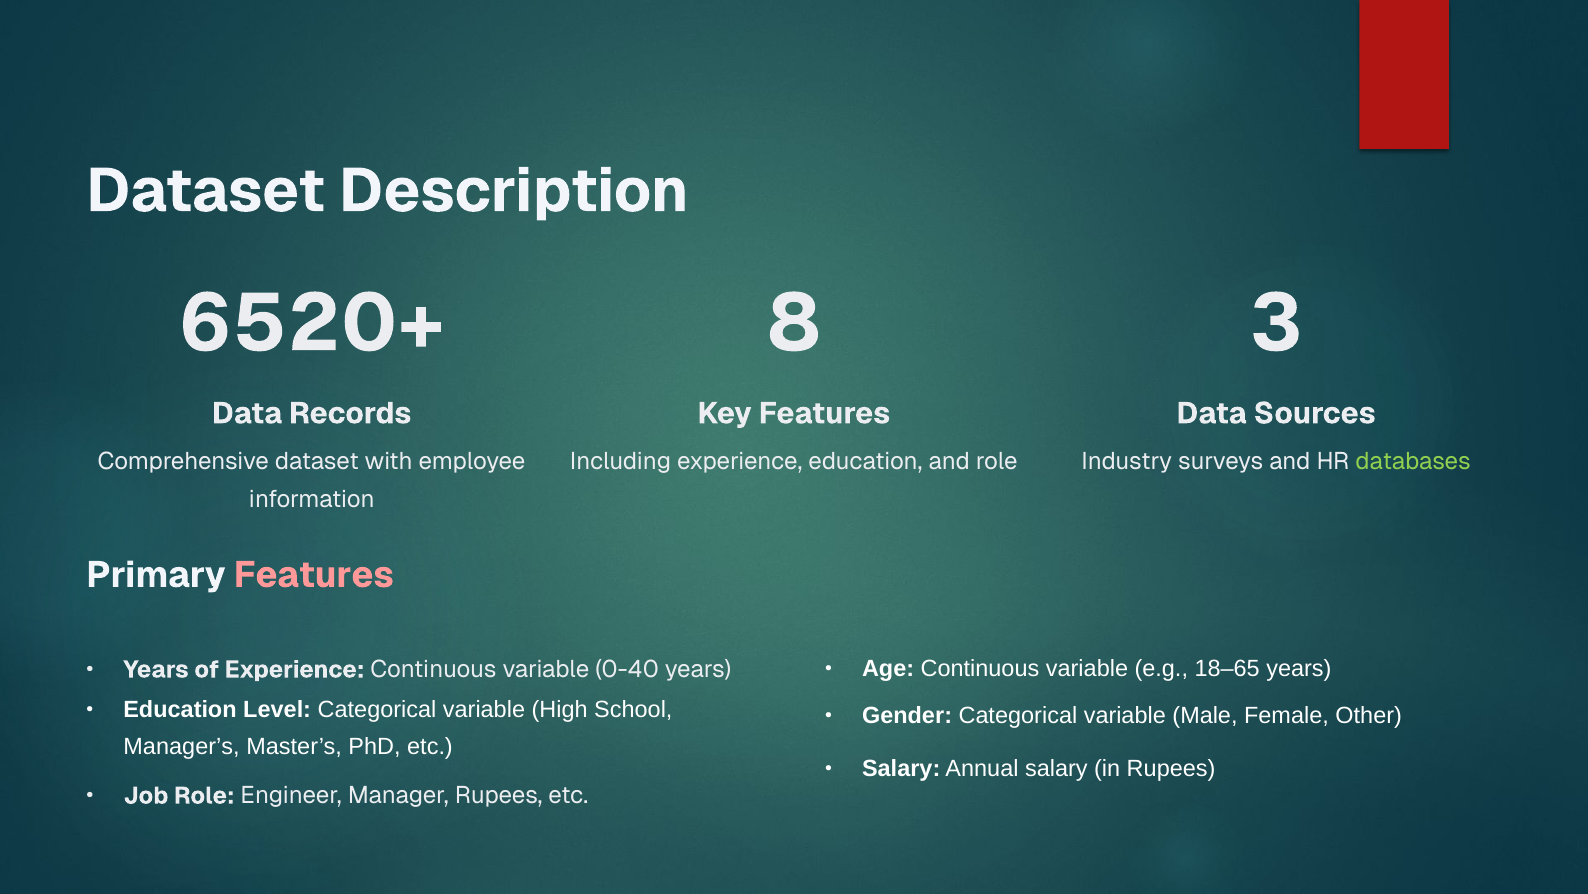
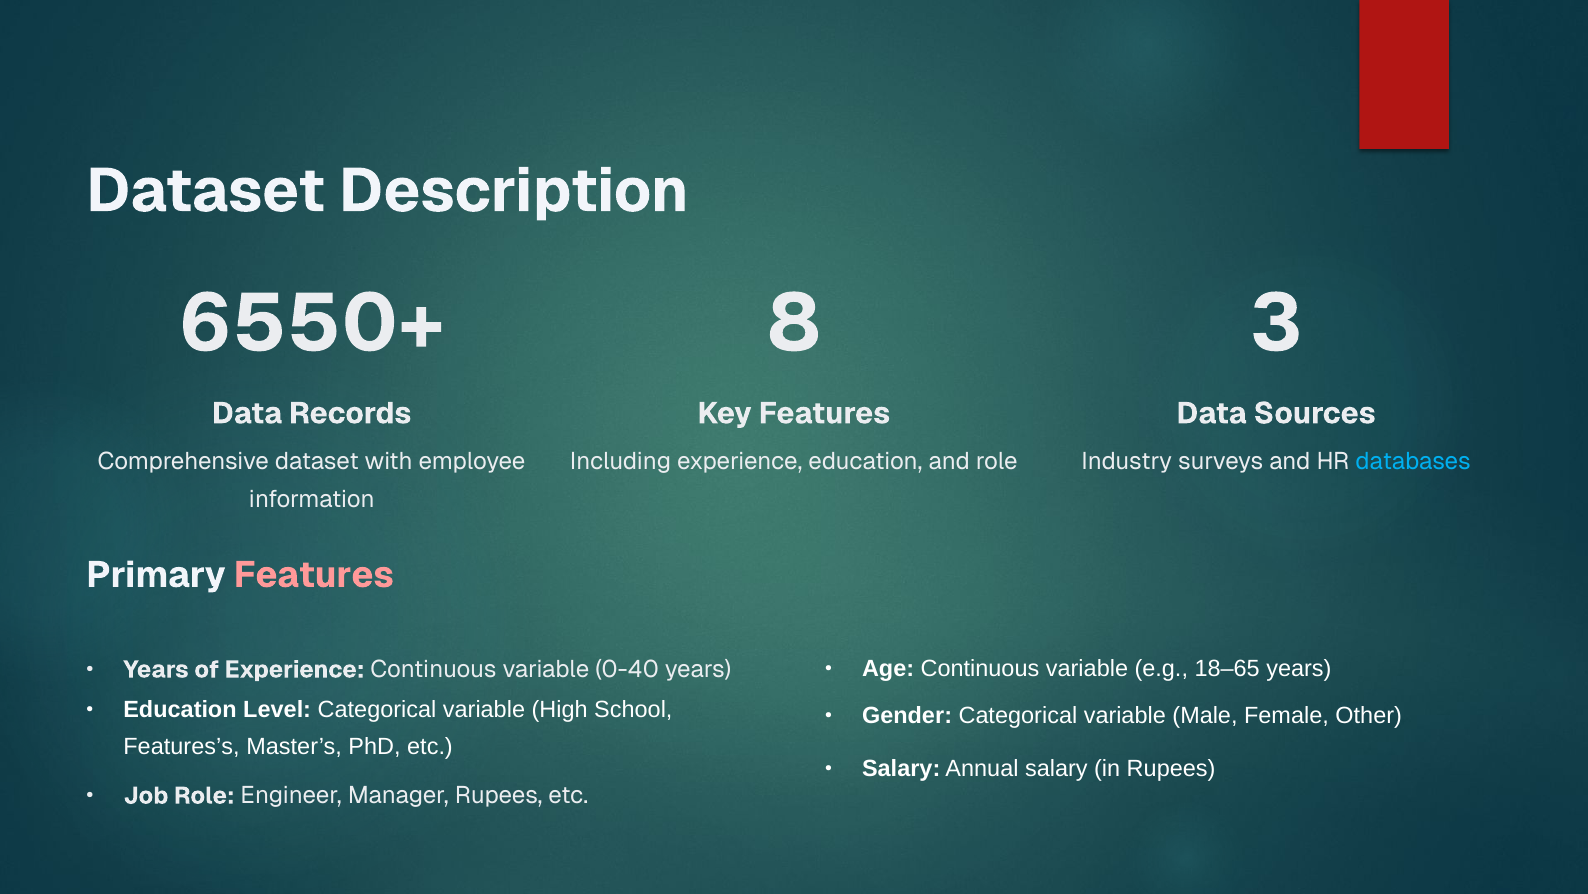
6520+: 6520+ -> 6550+ (311, 323)
databases colour: light green -> light blue (1413, 461)
Manager’s: Manager’s -> Features’s (182, 746)
